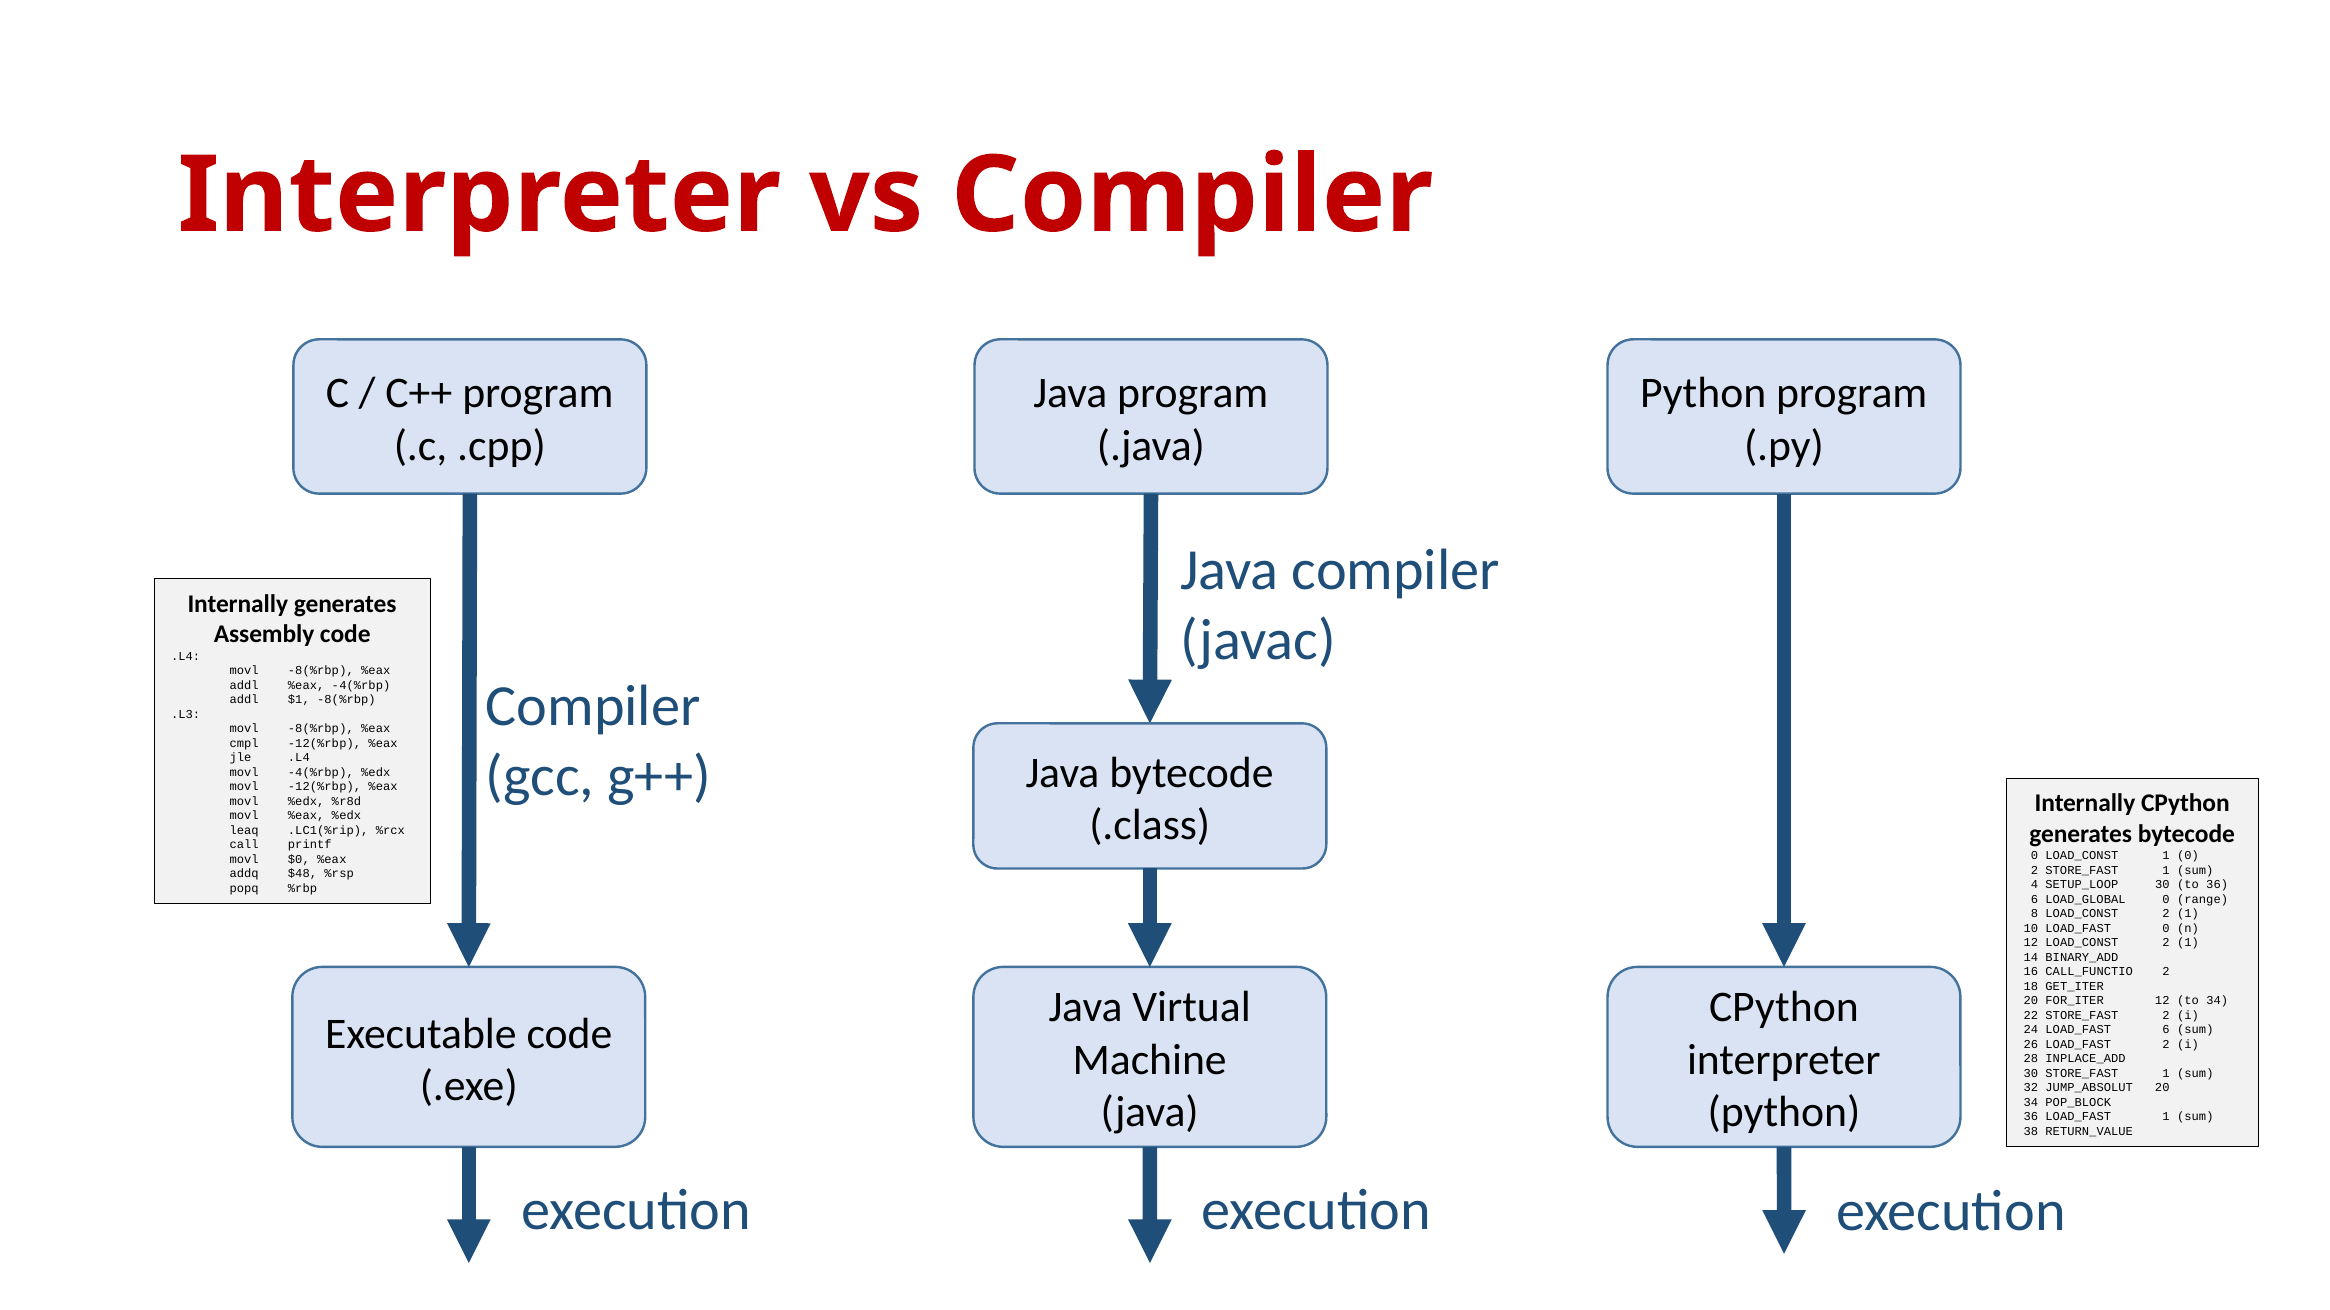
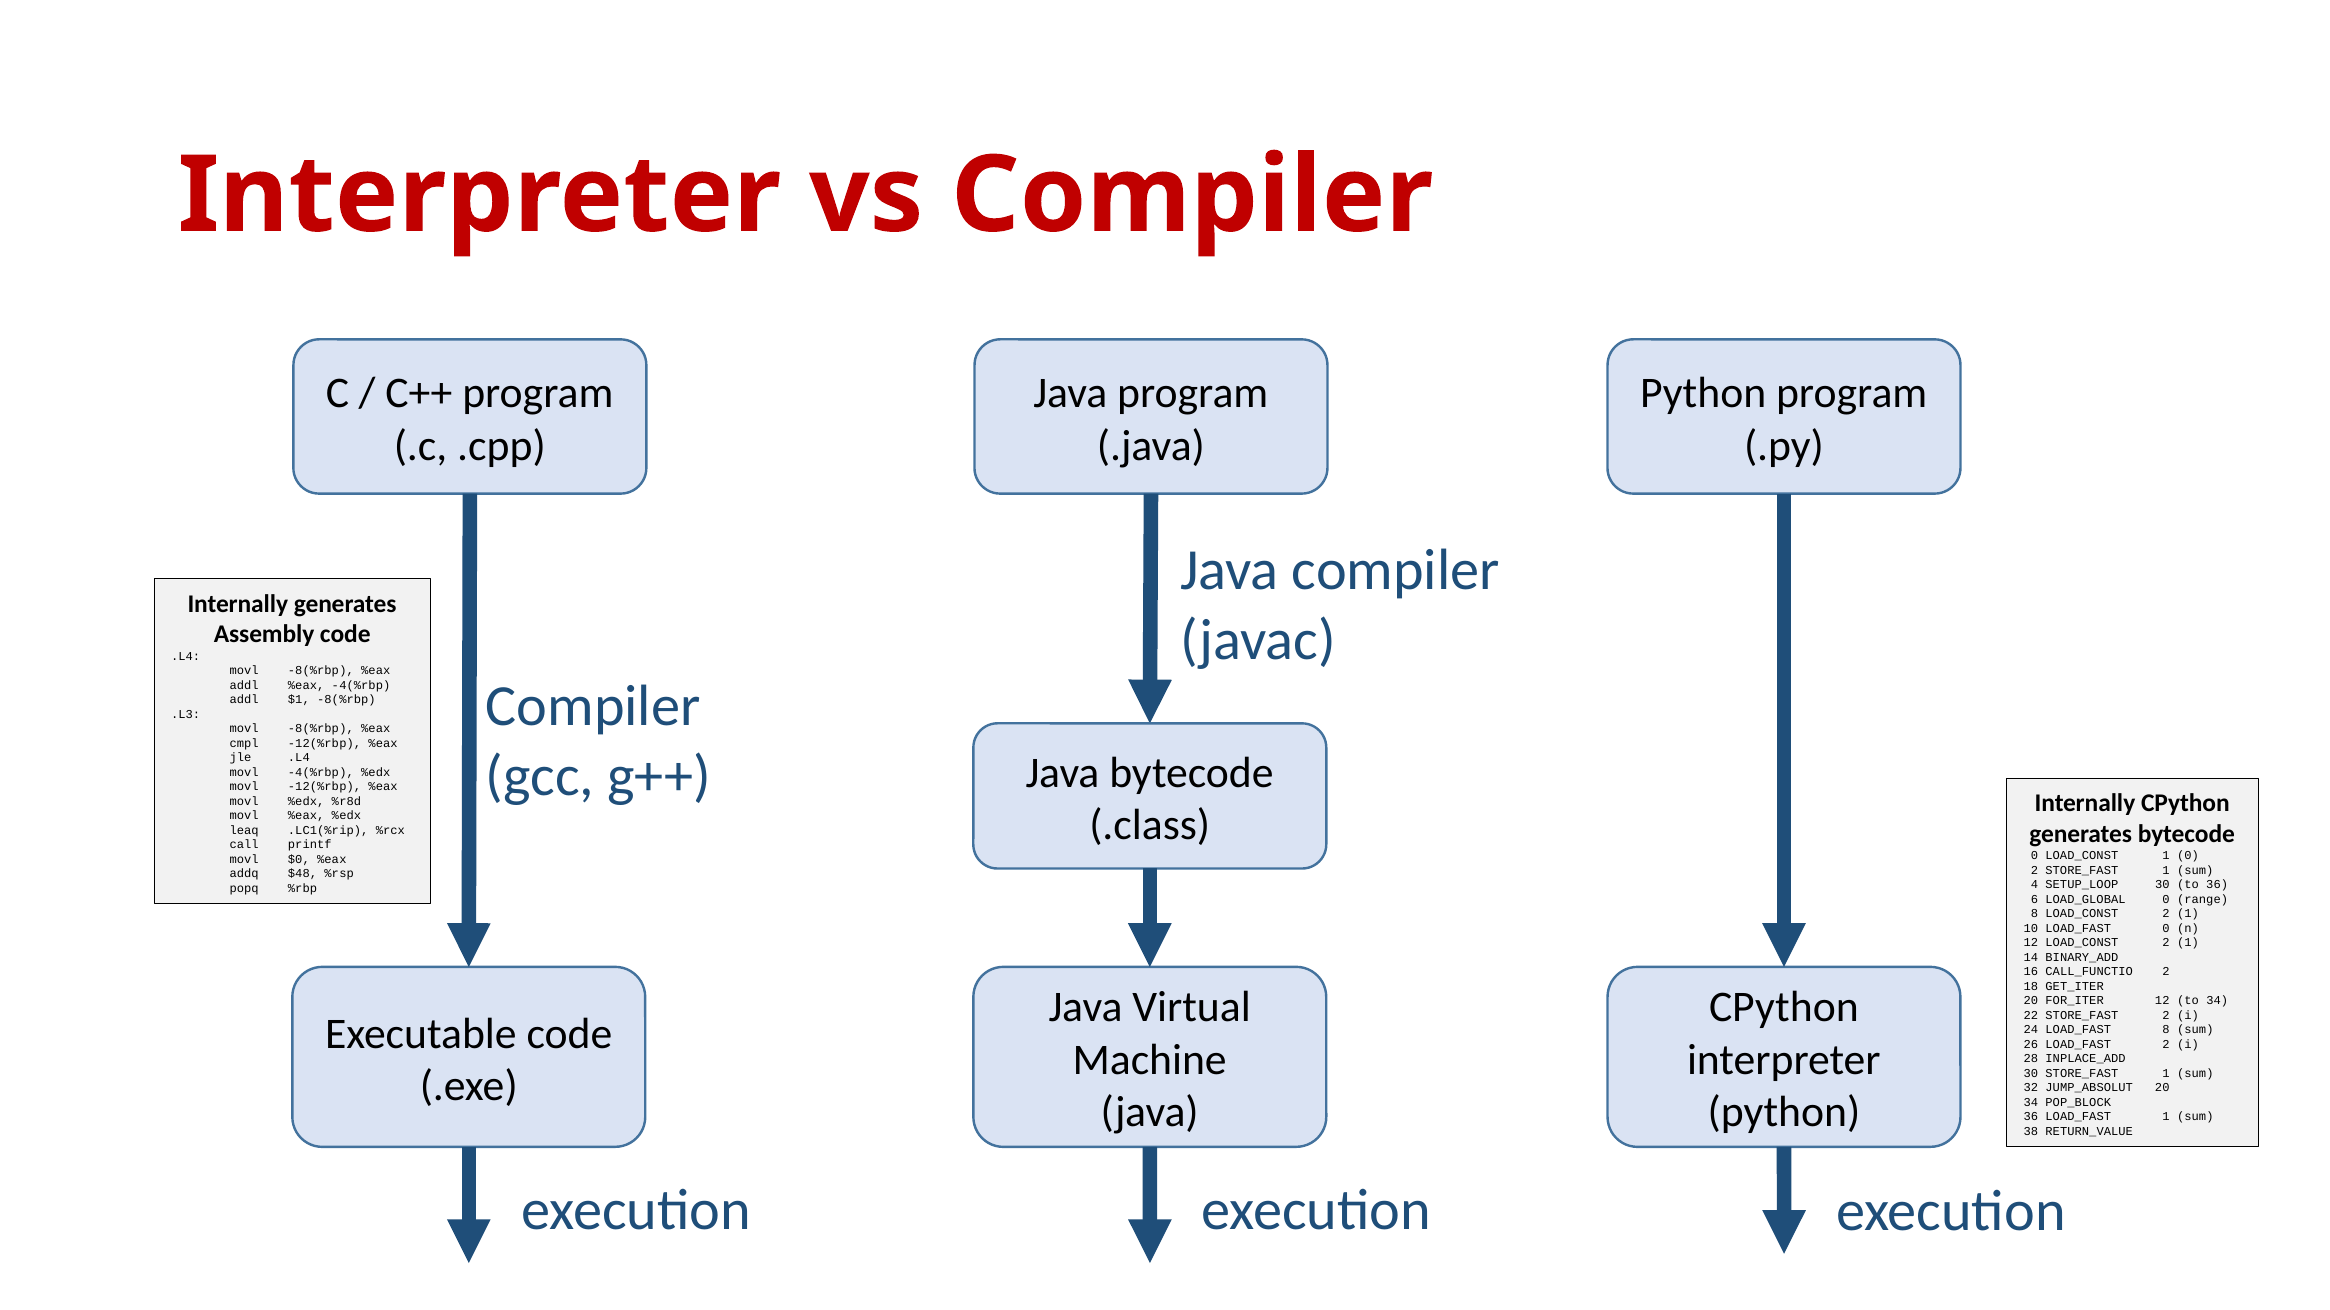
LOAD_FAST 6: 6 -> 8 (2166, 1030)
